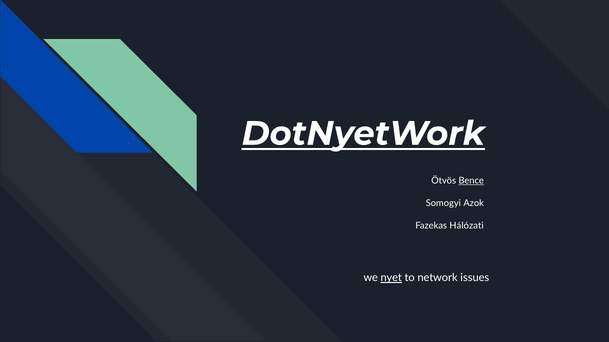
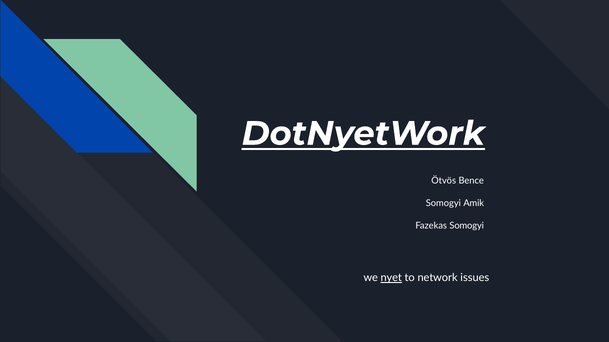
Bence underline: present -> none (471, 181)
Azok: Azok -> Amik (474, 204)
Fazekas Hálózati: Hálózati -> Somogyi (467, 226)
